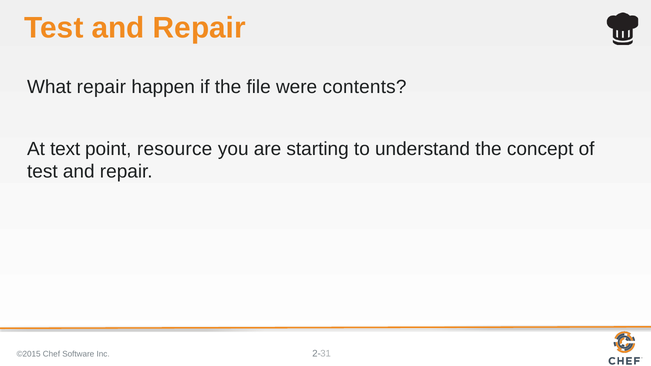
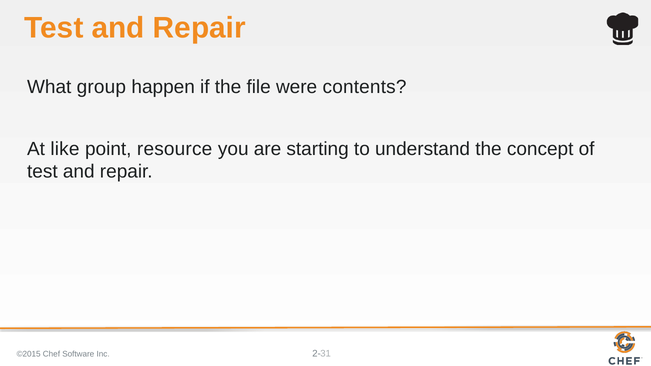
What repair: repair -> group (101, 87)
text: text -> like (65, 149)
